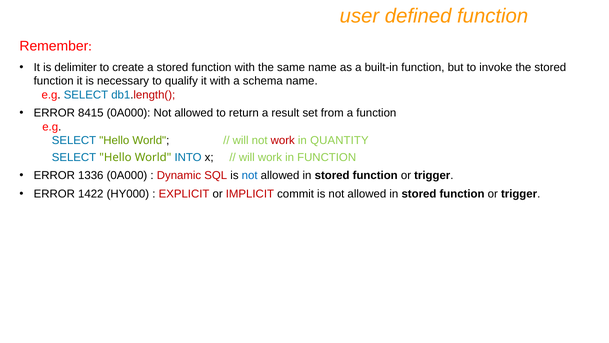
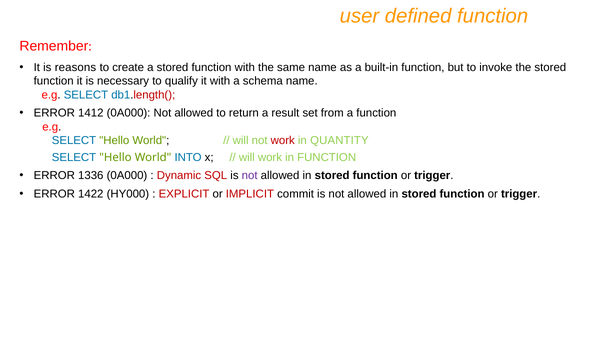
delimiter: delimiter -> reasons (75, 67)
8415: 8415 -> 1412 (91, 113)
not colour: blue -> purple (250, 175)
